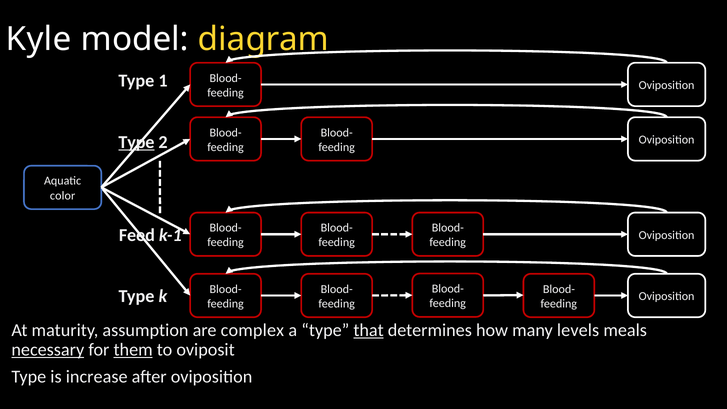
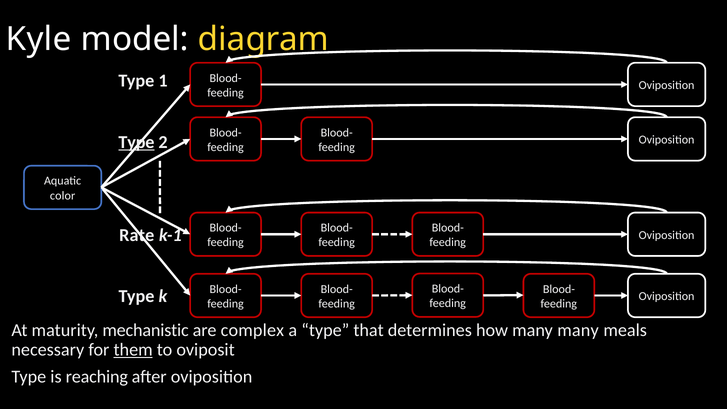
Feed: Feed -> Rate (137, 235)
assumption: assumption -> mechanistic (146, 330)
that underline: present -> none (369, 330)
many levels: levels -> many (578, 330)
necessary underline: present -> none (48, 350)
increase: increase -> reaching (97, 377)
